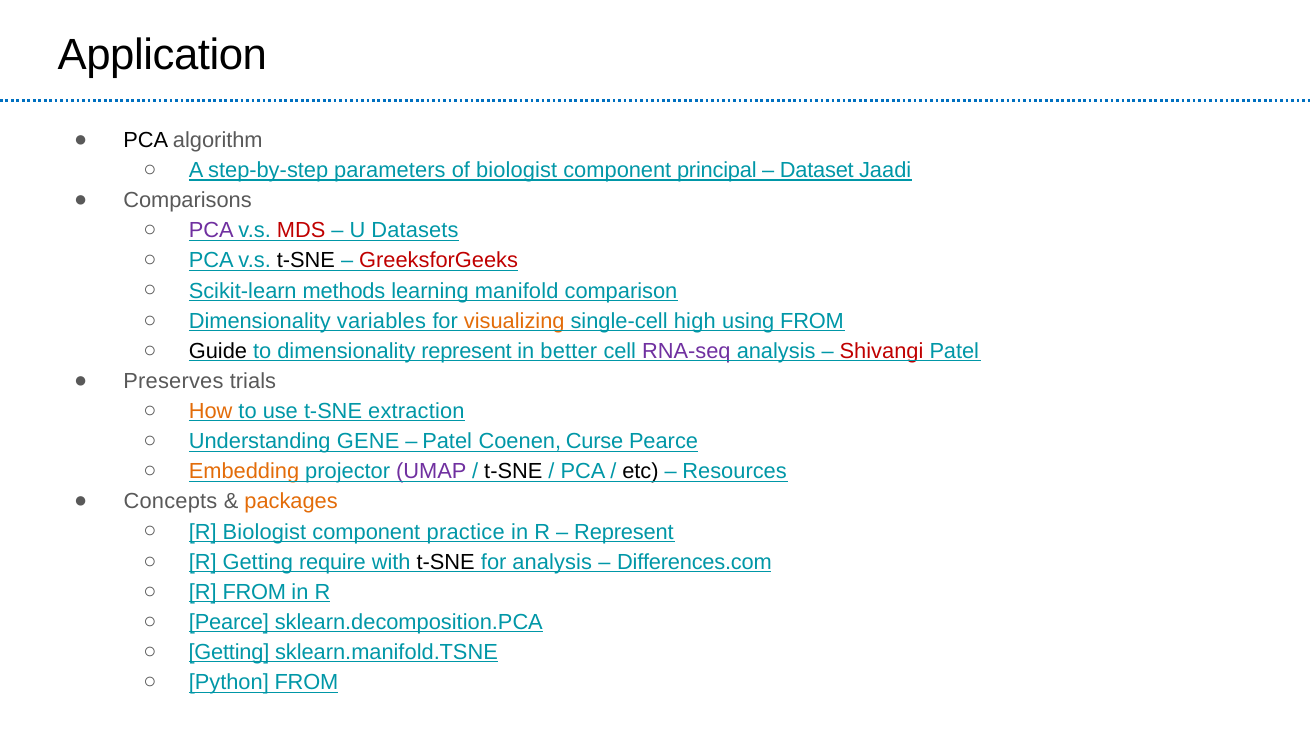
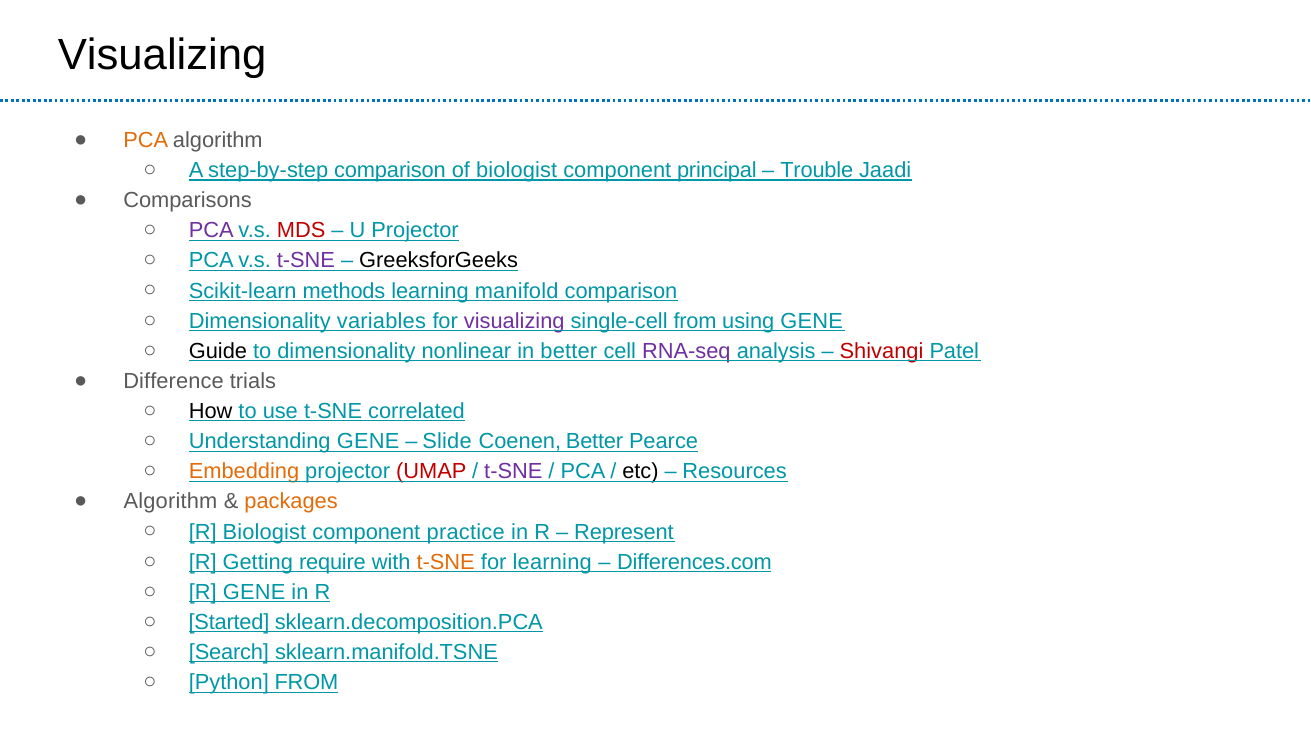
Application: Application -> Visualizing (162, 55)
PCA colour: black -> orange (146, 140)
step-by-step parameters: parameters -> comparison (390, 171)
Dataset: Dataset -> Trouble (817, 171)
U Datasets: Datasets -> Projector (415, 231)
t-SNE colour: black -> purple (306, 261)
GreeksforGeeks colour: red -> black (439, 261)
visualizing colour: orange -> purple (514, 321)
single-cell high: high -> from (695, 321)
using FROM: FROM -> GENE (812, 321)
dimensionality represent: represent -> nonlinear (466, 351)
Preserves: Preserves -> Difference (174, 382)
How colour: orange -> black (211, 412)
extraction: extraction -> correlated (417, 412)
Patel: Patel -> Slide (447, 442)
Coenen Curse: Curse -> Better (595, 442)
UMAP colour: purple -> red (431, 472)
t-SNE colour: black -> purple (513, 472)
Concepts: Concepts -> Algorithm (170, 502)
t-SNE colour: black -> orange (446, 562)
for analysis: analysis -> learning (552, 562)
R FROM: FROM -> GENE (254, 592)
Pearce: Pearce -> Started (229, 623)
Getting: Getting -> Search (229, 653)
